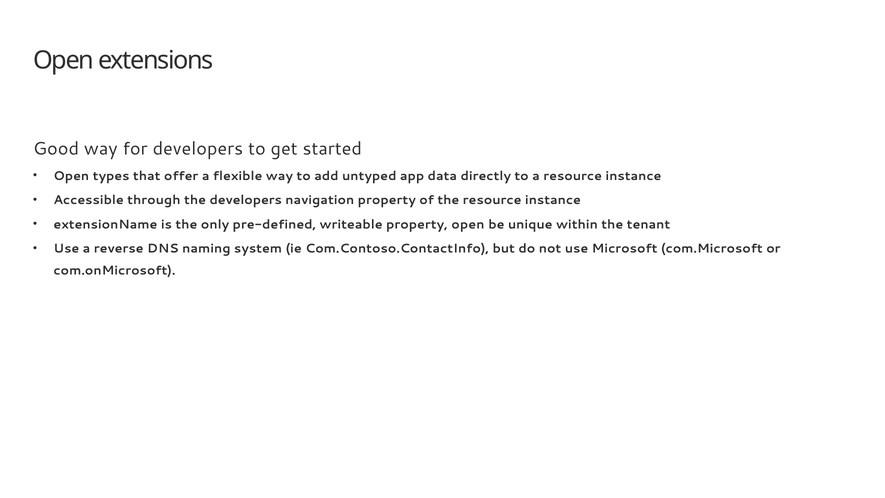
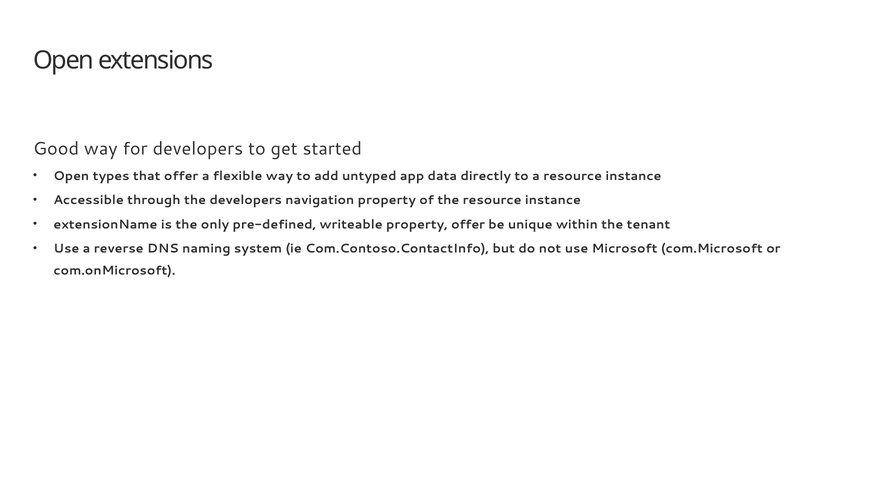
property open: open -> offer (468, 224)
